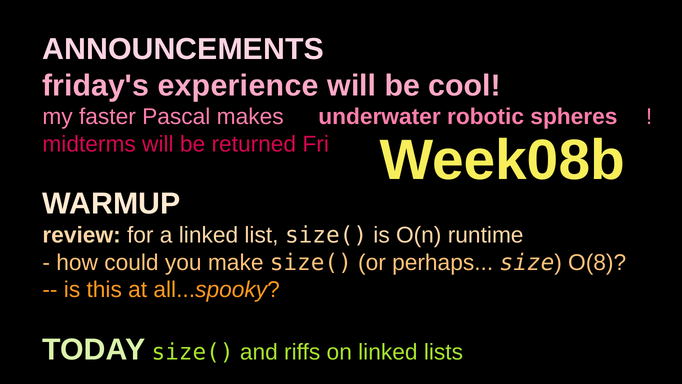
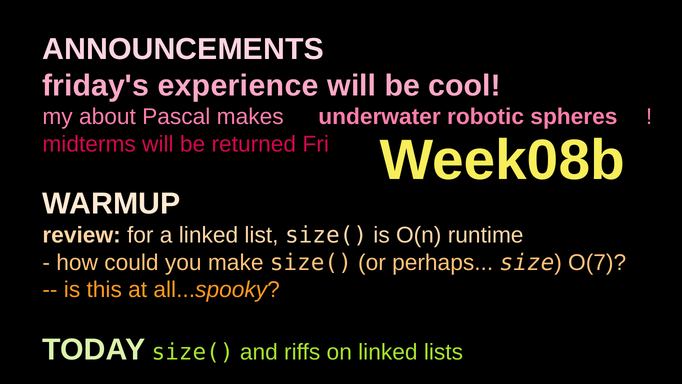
faster: faster -> about (107, 117)
O(8: O(8 -> O(7 (597, 262)
